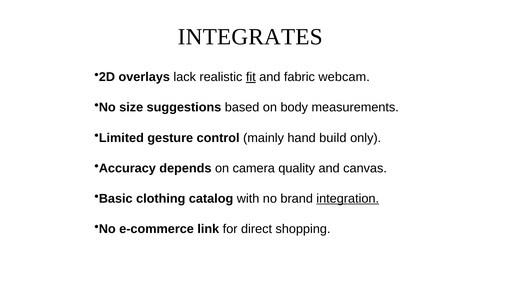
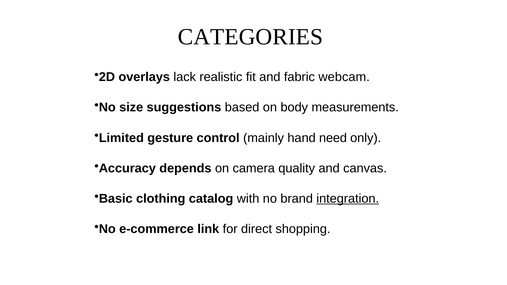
INTEGRATES: INTEGRATES -> CATEGORIES (250, 37)
fit underline: present -> none (251, 77)
build: build -> need (333, 138)
